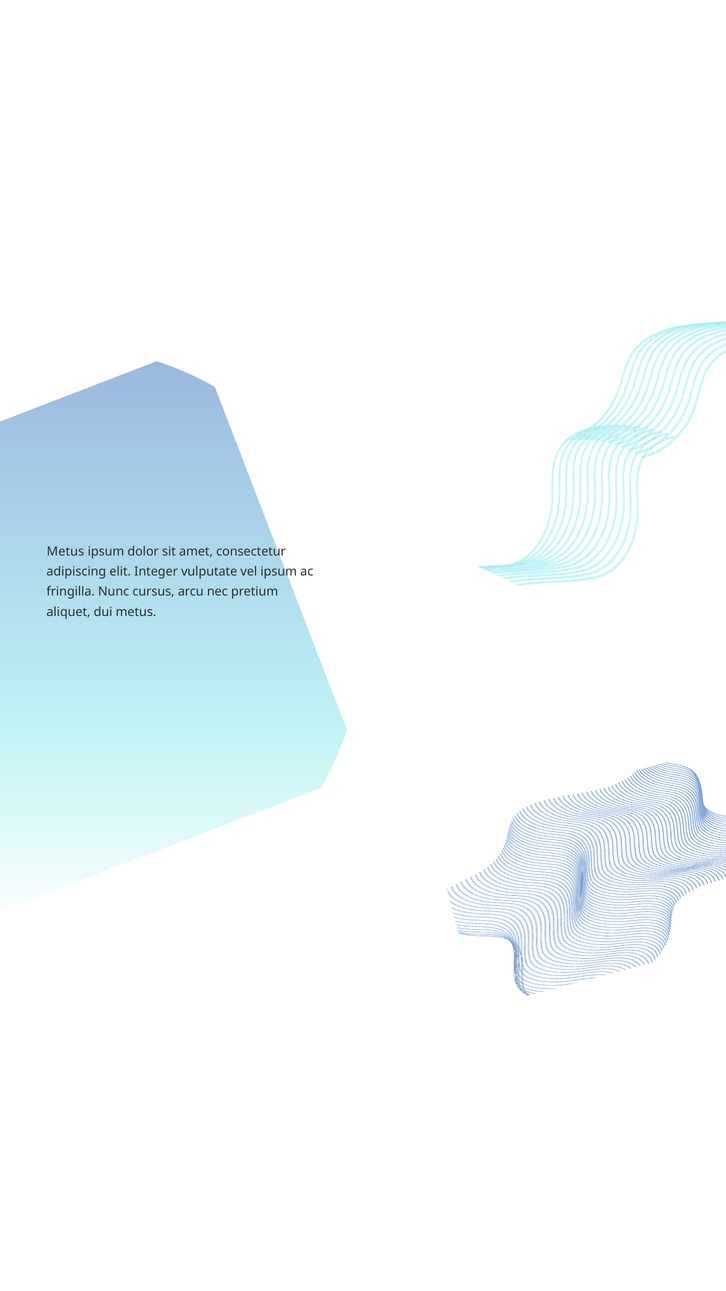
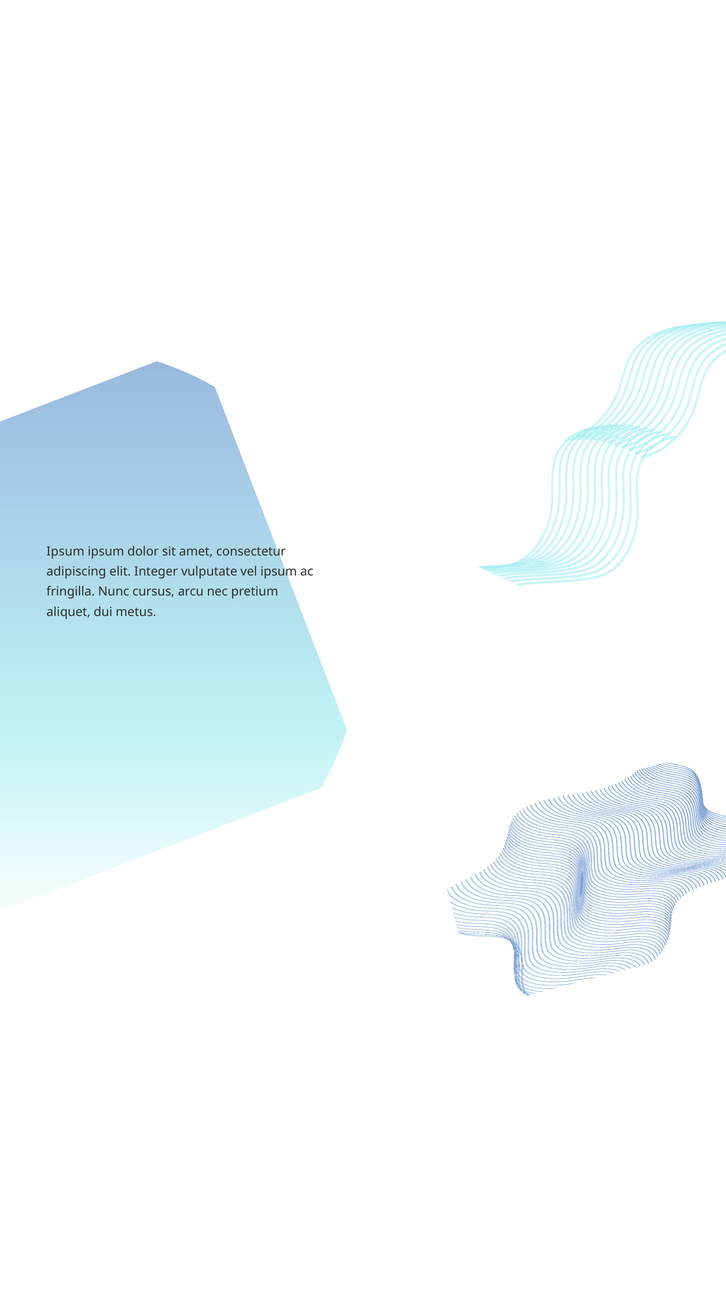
Metus: Metus -> Ipsum (65, 551)
